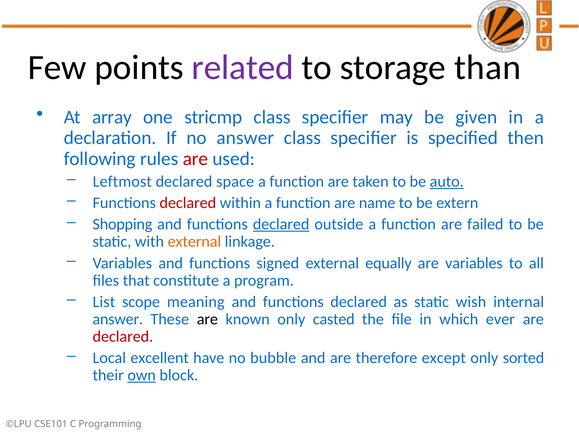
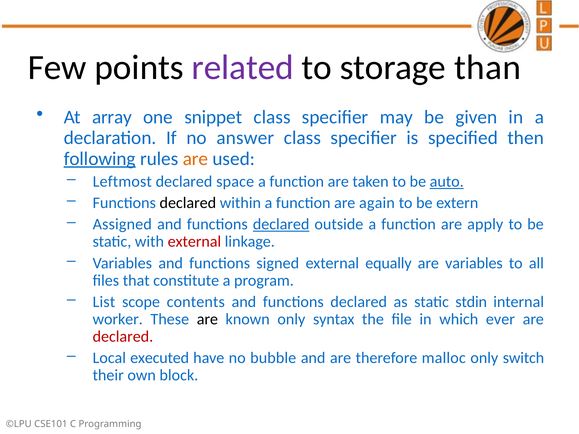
stricmp: stricmp -> snippet (213, 117)
following underline: none -> present (100, 159)
are colour: red -> orange (195, 159)
declared colour: red -> black (188, 203)
name: name -> again (377, 203)
Shopping: Shopping -> Assigned (122, 224)
failed: failed -> apply (485, 224)
external colour: orange -> red (194, 242)
meaning: meaning -> contents (196, 302)
wish: wish -> stdin (471, 302)
answer: answer -> worker (118, 319)
casted: casted -> syntax (334, 319)
excellent: excellent -> executed (160, 358)
except: except -> malloc (444, 358)
sorted: sorted -> switch (523, 358)
own underline: present -> none (142, 376)
